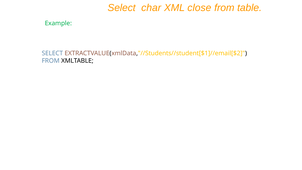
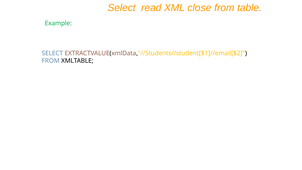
char: char -> read (151, 8)
